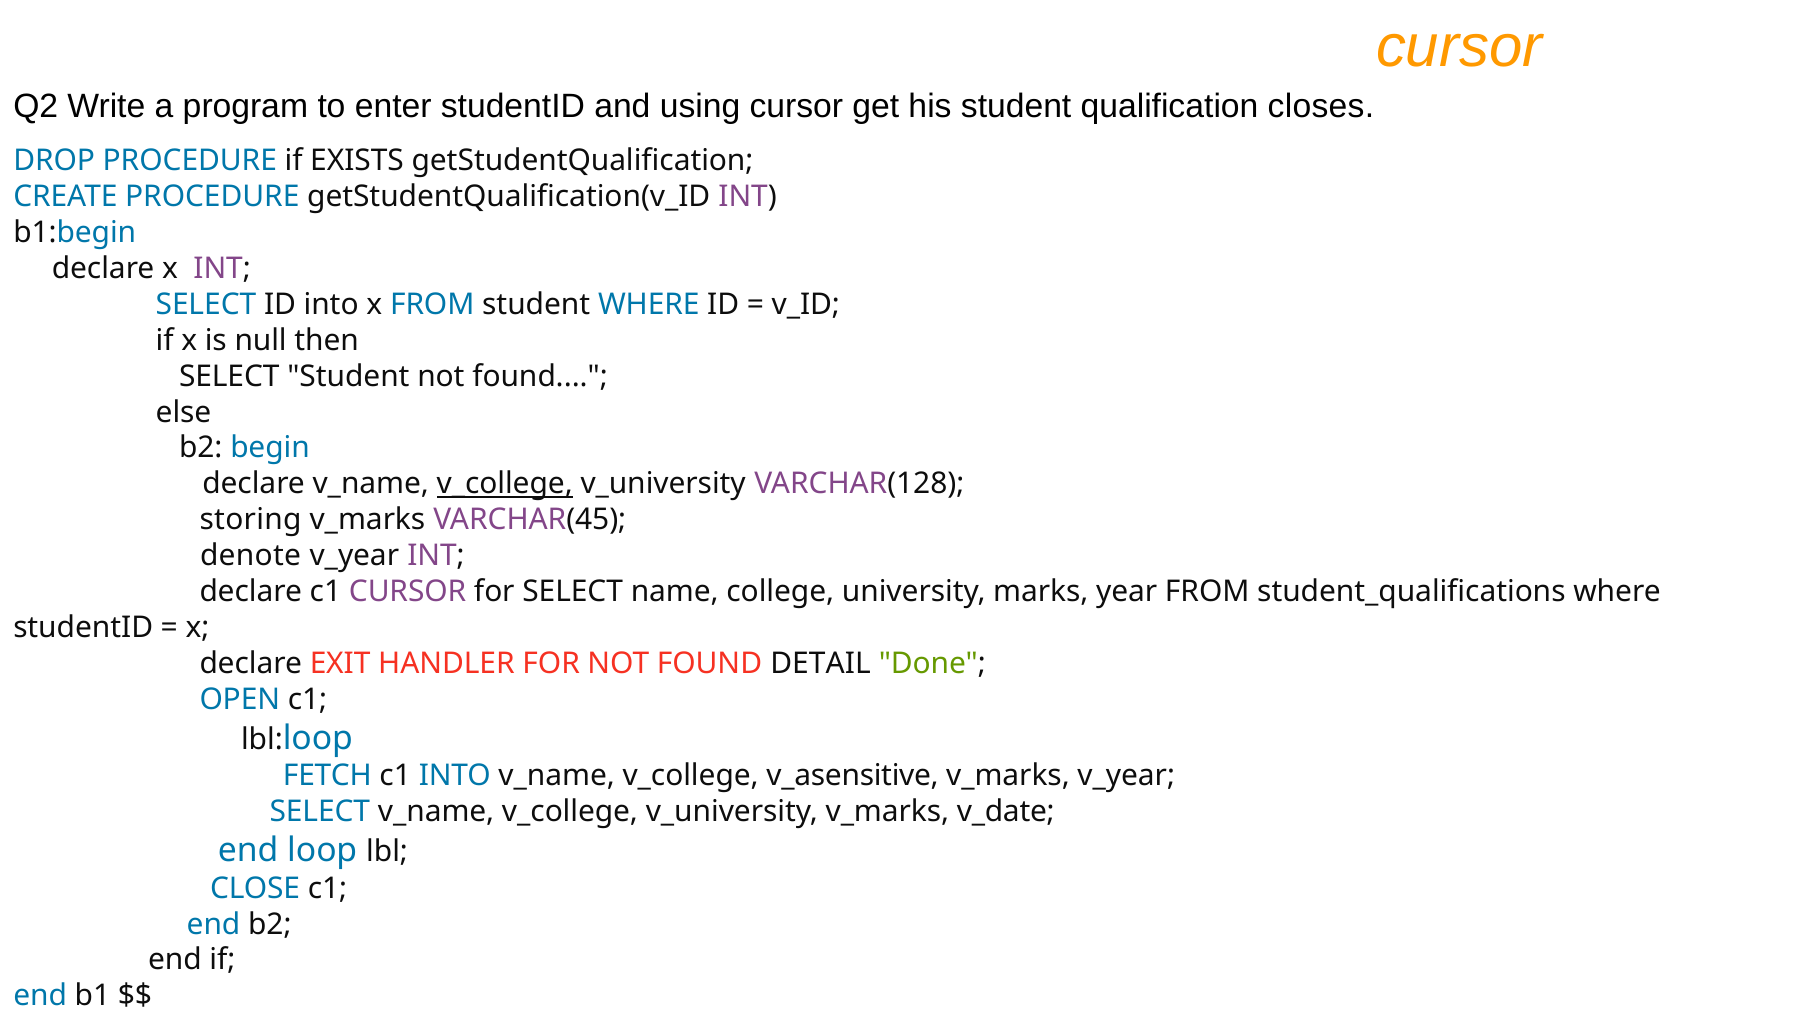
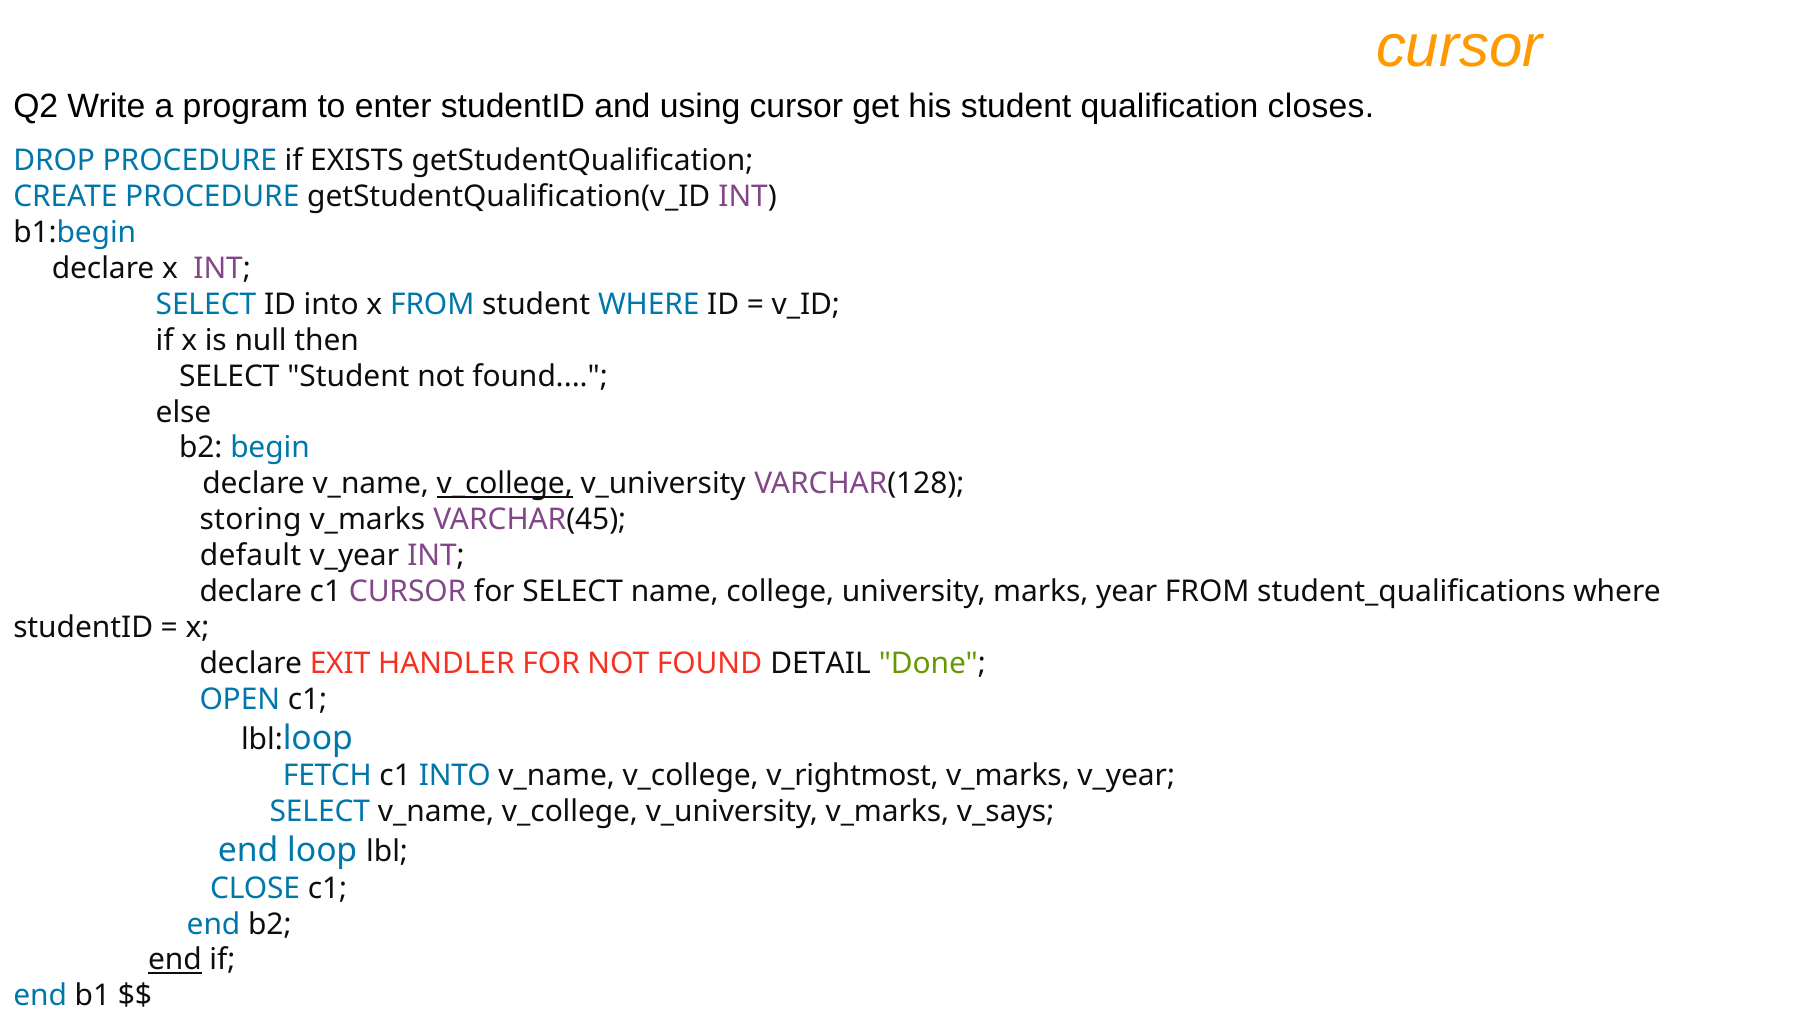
denote: denote -> default (251, 556)
v_asensitive: v_asensitive -> v_rightmost (853, 776)
v_date: v_date -> v_says (1006, 812)
end underline: none -> present (175, 960)
